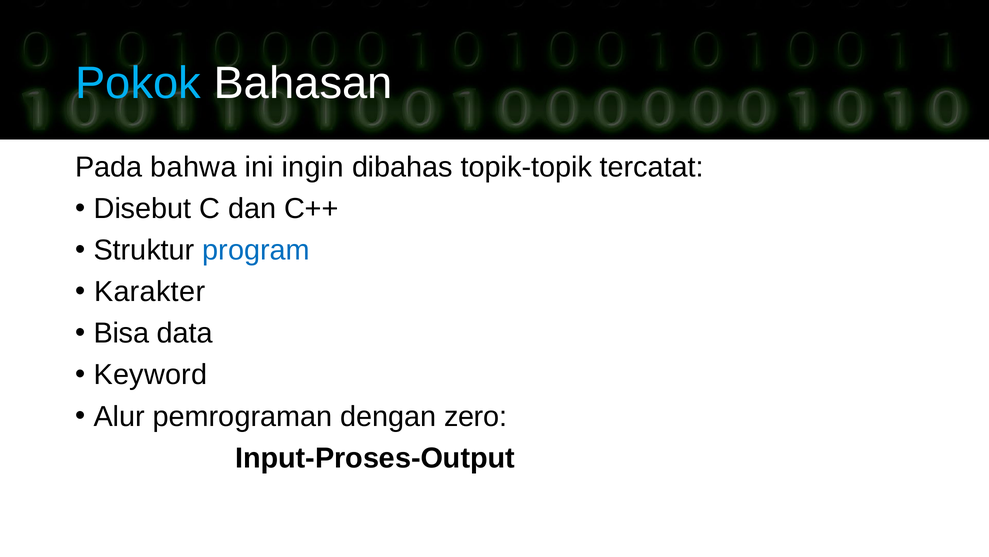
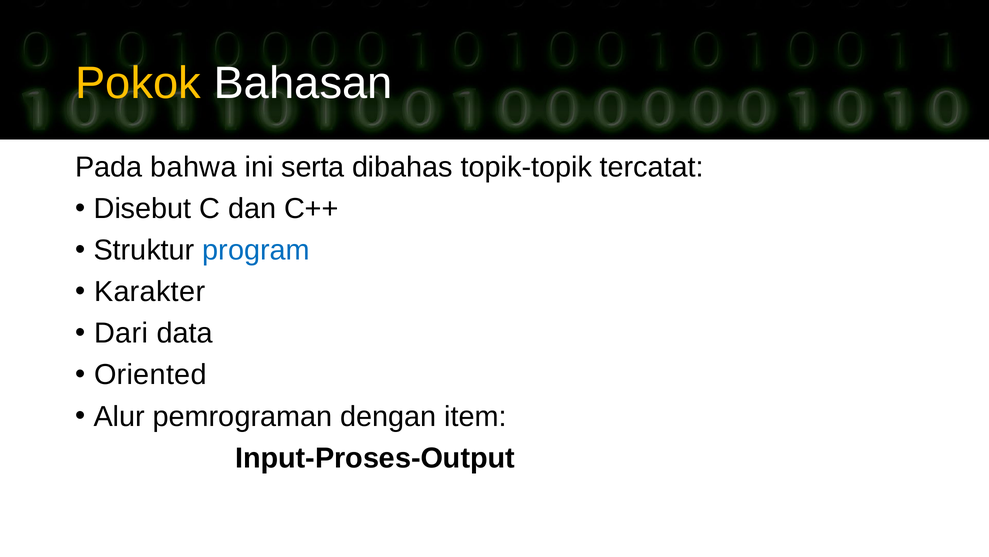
Pokok colour: light blue -> yellow (138, 83)
ingin: ingin -> serta (313, 167)
Bisa: Bisa -> Dari (121, 333)
Keyword: Keyword -> Oriented (150, 374)
zero: zero -> item (475, 416)
